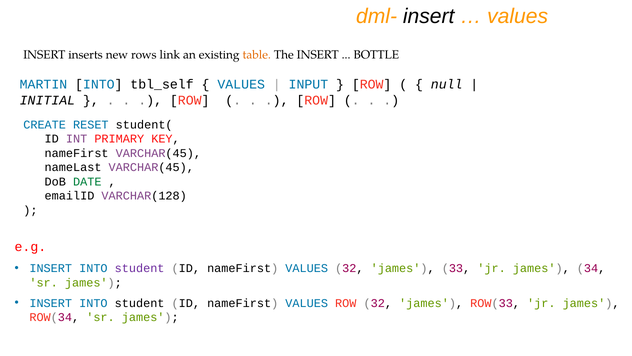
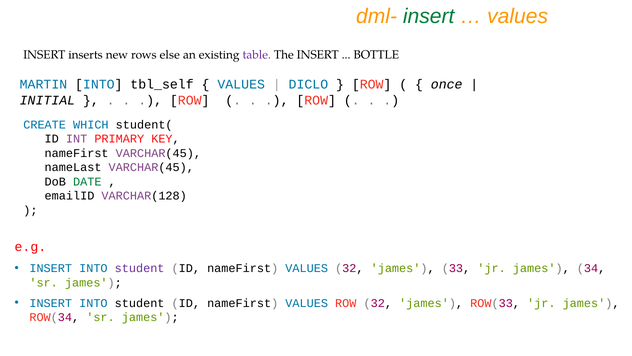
insert colour: black -> green (429, 16)
link: link -> else (170, 55)
table colour: orange -> purple (257, 55)
INPUT: INPUT -> DICLO (308, 84)
null: null -> once (447, 84)
RESET: RESET -> WHICH (91, 125)
